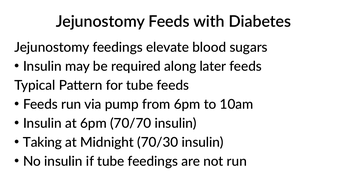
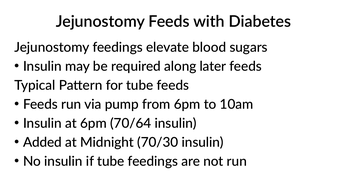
70/70: 70/70 -> 70/64 (131, 123)
Taking: Taking -> Added (42, 142)
